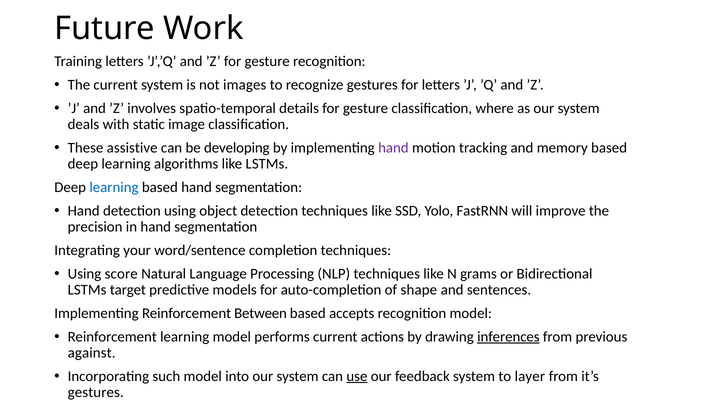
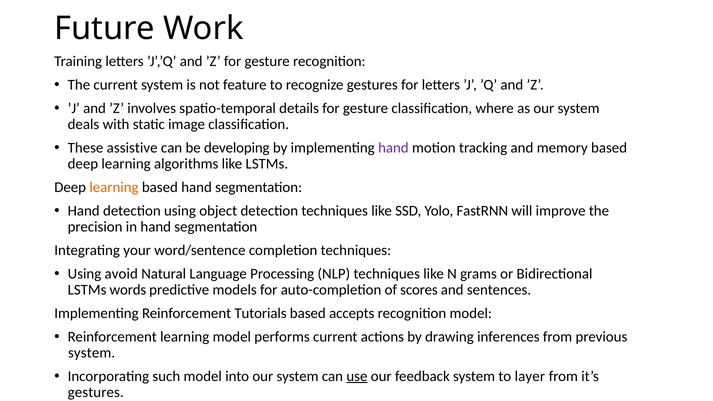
images: images -> feature (245, 85)
learning colour: blue -> orange (114, 187)
score: score -> avoid (121, 274)
target: target -> words (128, 290)
shape: shape -> scores (419, 290)
Between: Between -> Tutorials (261, 313)
inferences underline: present -> none (508, 337)
against: against -> system (92, 353)
